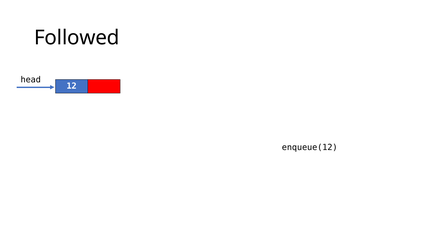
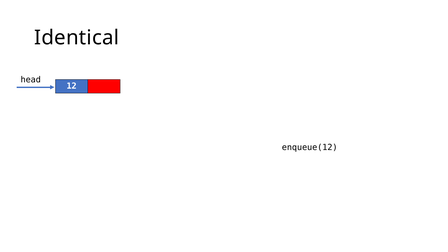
Followed: Followed -> Identical (77, 38)
